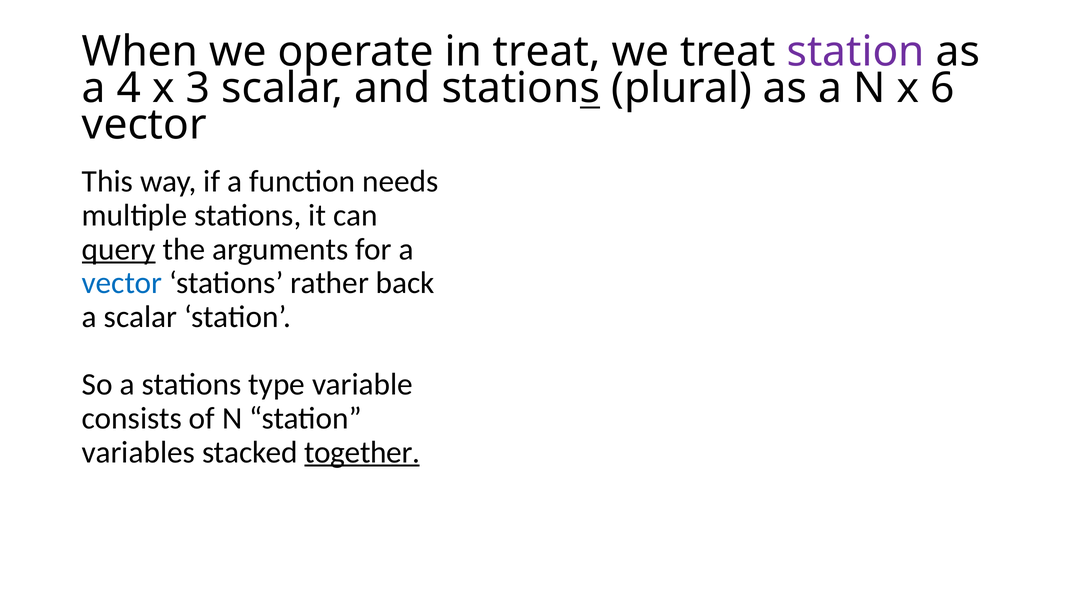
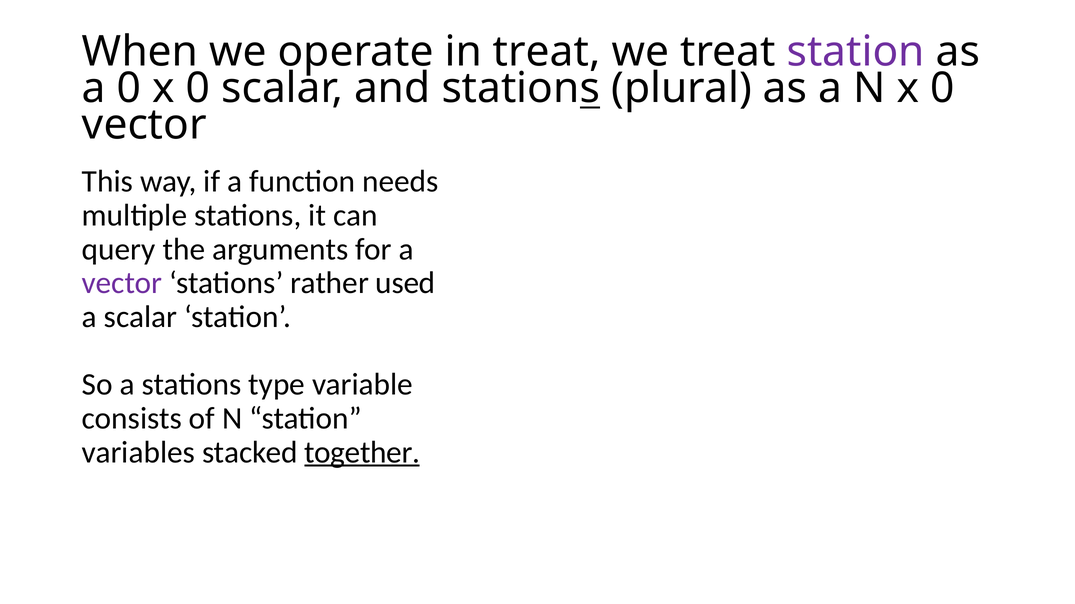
a 4: 4 -> 0 (129, 88)
3: 3 -> 0 (198, 88)
N x 6: 6 -> 0 (942, 88)
query underline: present -> none (119, 249)
vector colour: blue -> purple (122, 283)
back: back -> used (405, 283)
